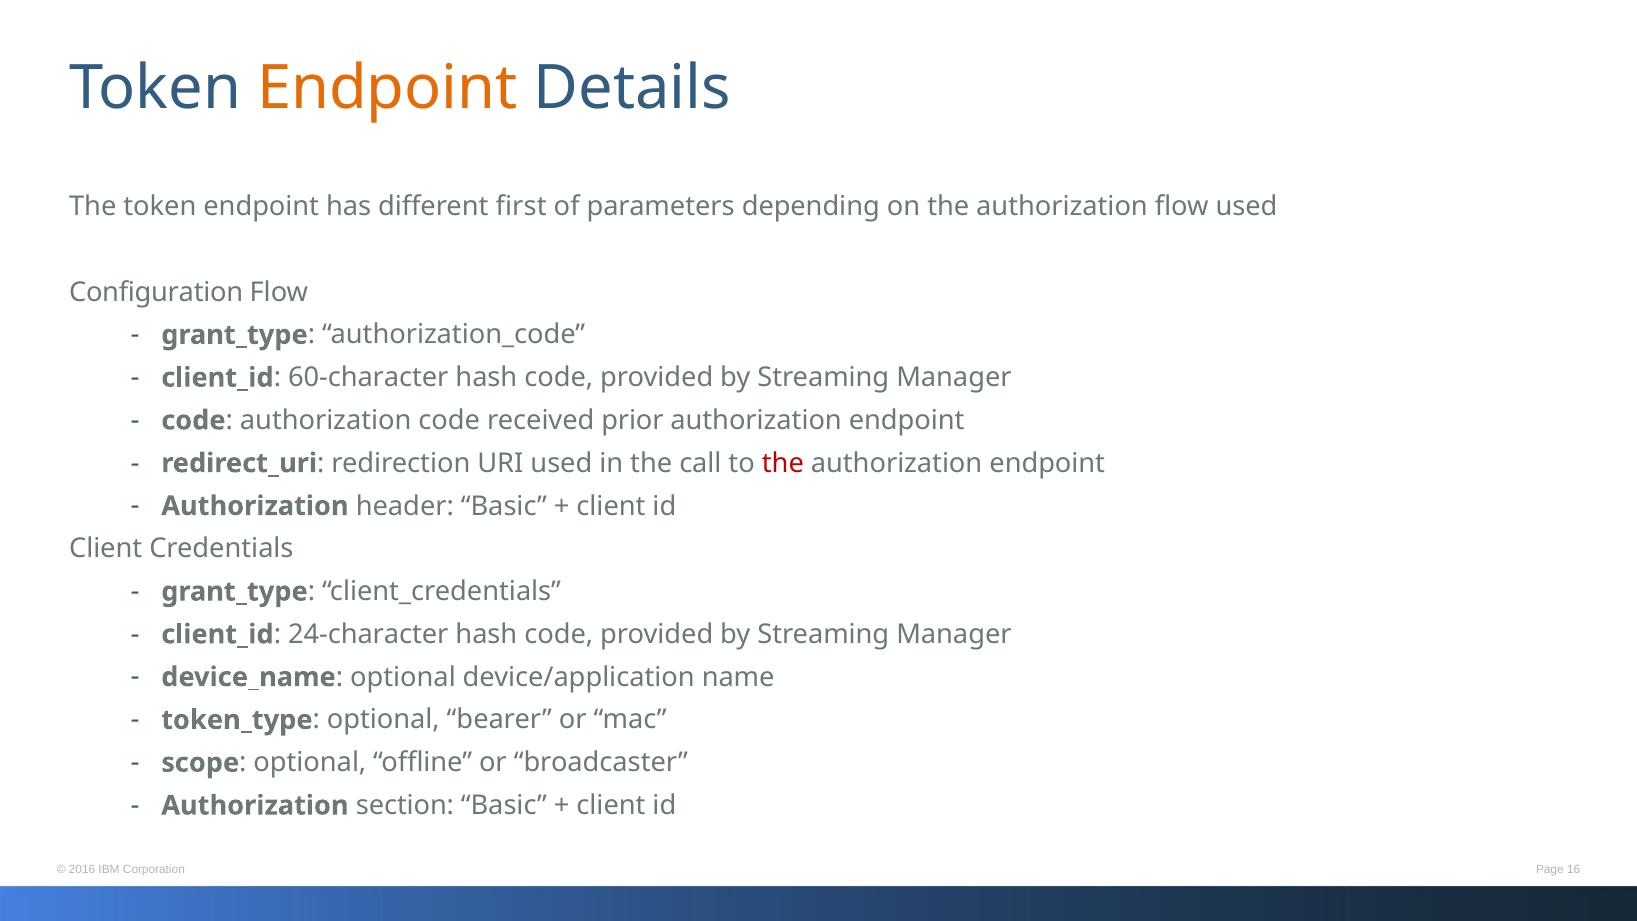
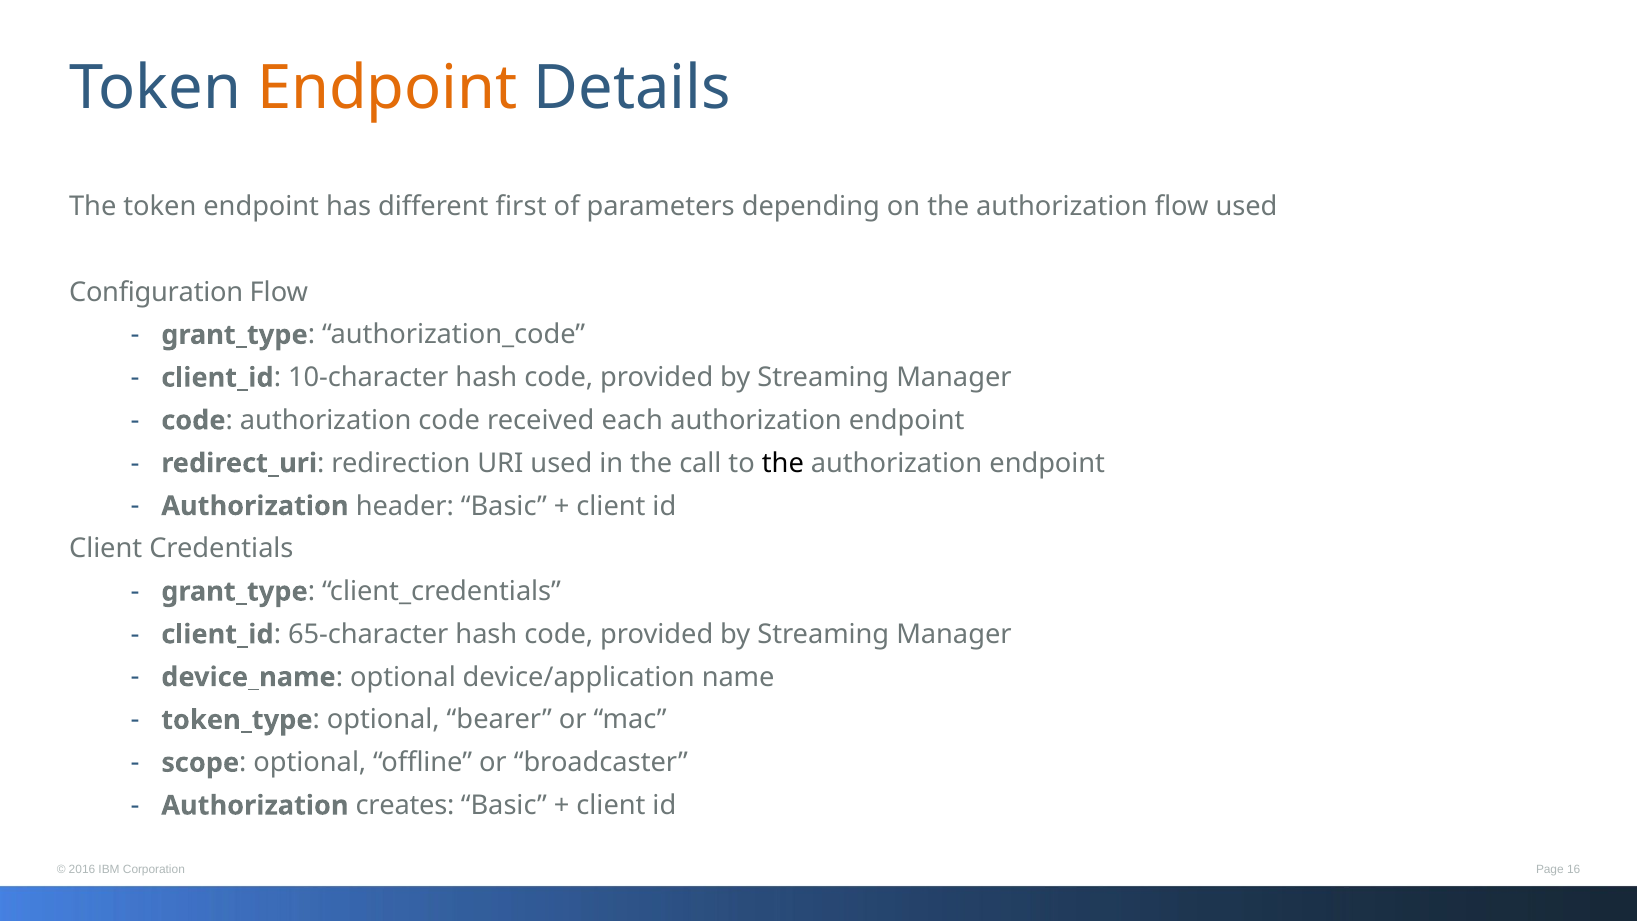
60-character: 60-character -> 10-character (368, 378)
prior: prior -> each (632, 420)
the colour: red -> black (783, 463)
24-character: 24-character -> 65-character (368, 634)
section: section -> creates (405, 805)
